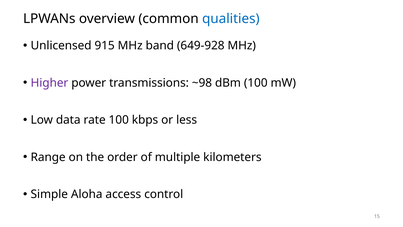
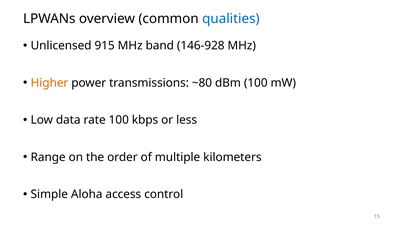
649-928: 649-928 -> 146-928 (201, 46)
Higher colour: purple -> orange (49, 83)
~98: ~98 -> ~80 (202, 83)
